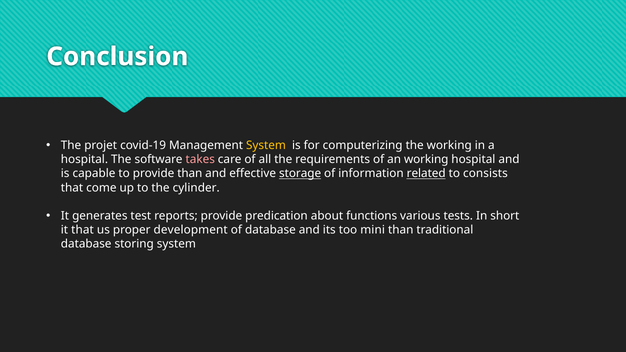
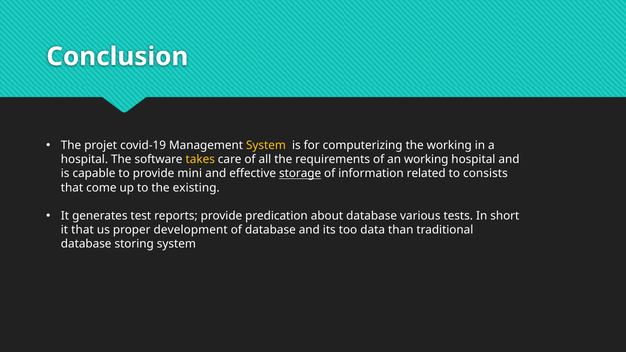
takes colour: pink -> yellow (200, 160)
provide than: than -> mini (190, 174)
related underline: present -> none (426, 174)
cylinder: cylinder -> existing (196, 188)
about functions: functions -> database (372, 216)
mini: mini -> data (373, 230)
